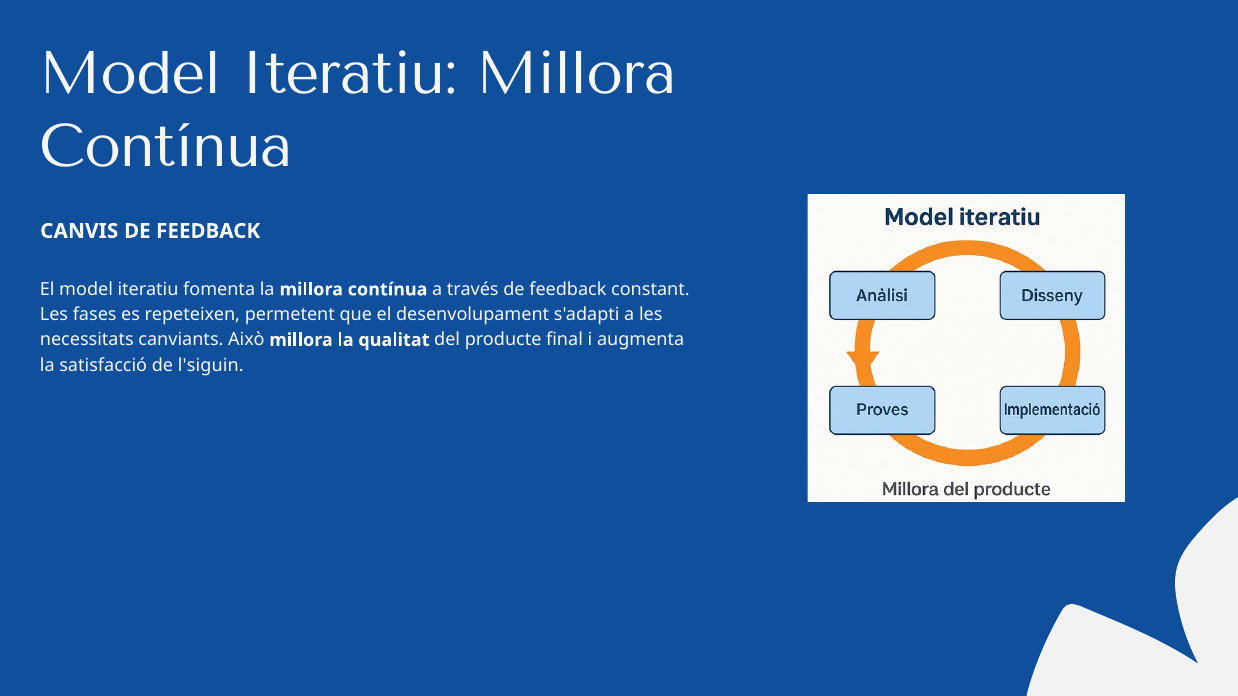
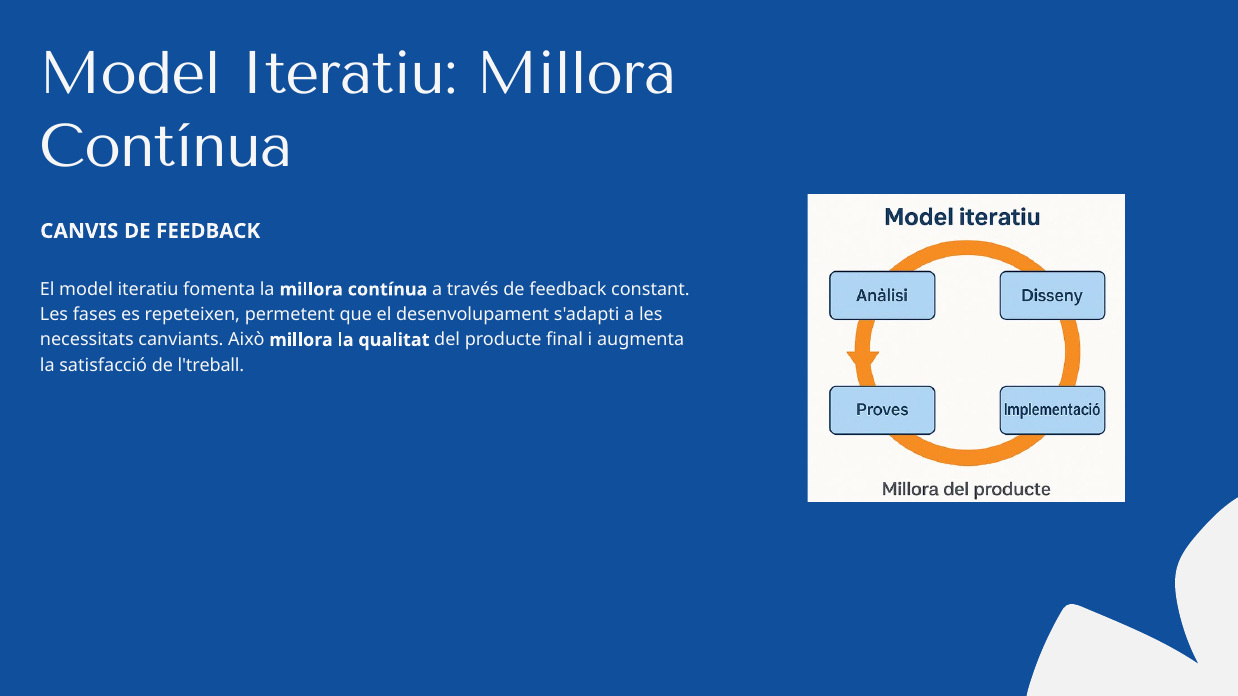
l'siguin: l'siguin -> l'treball (211, 365)
